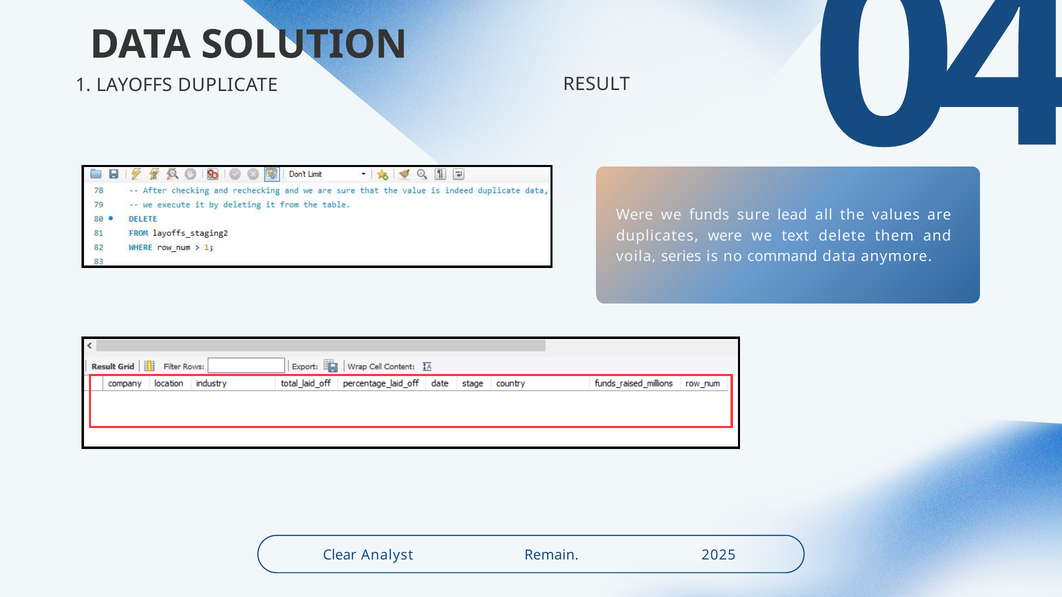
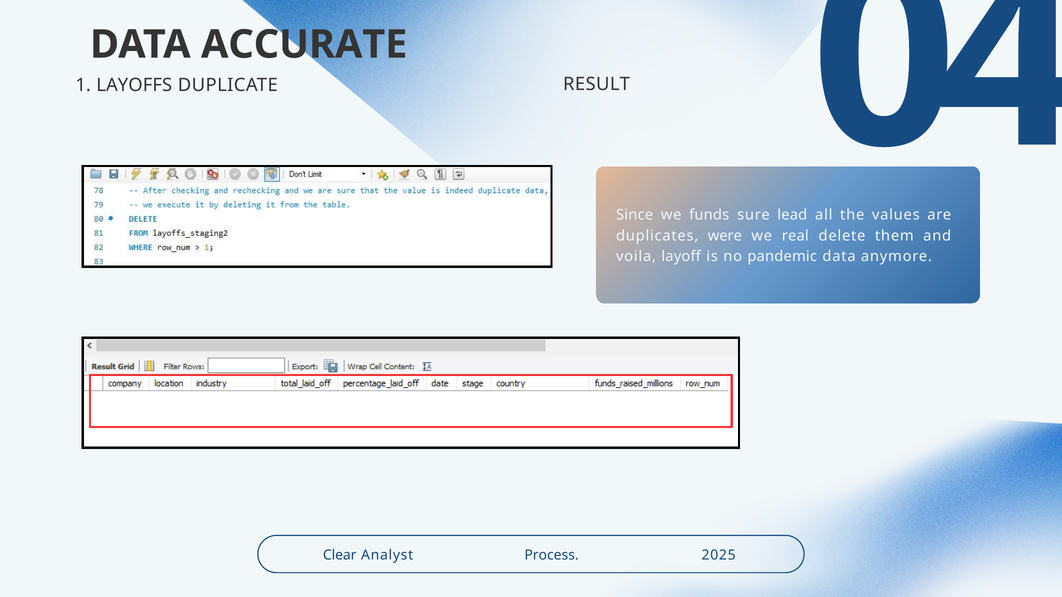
SOLUTION: SOLUTION -> ACCURATE (304, 45)
Were: Were -> Since (635, 215)
text: text -> real (795, 236)
series: series -> layoff (681, 256)
command: command -> pandemic (782, 256)
Remain: Remain -> Process (552, 555)
